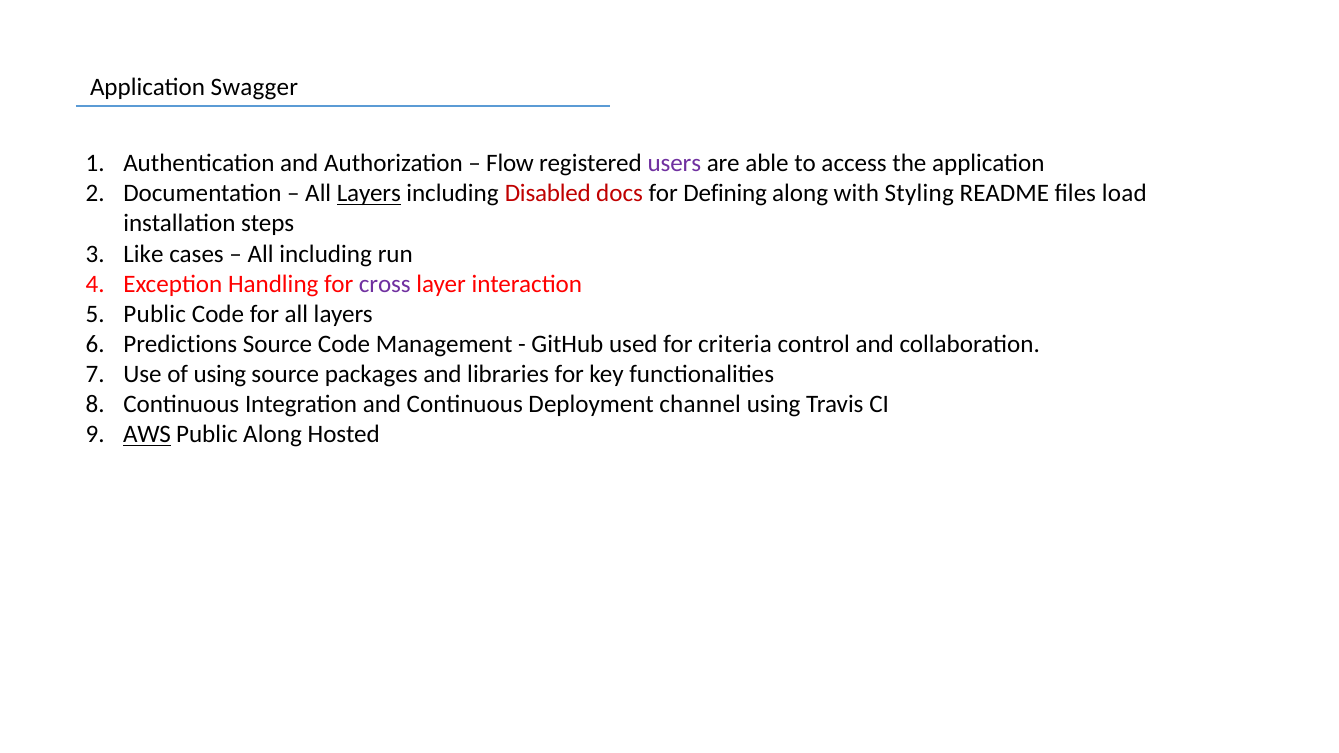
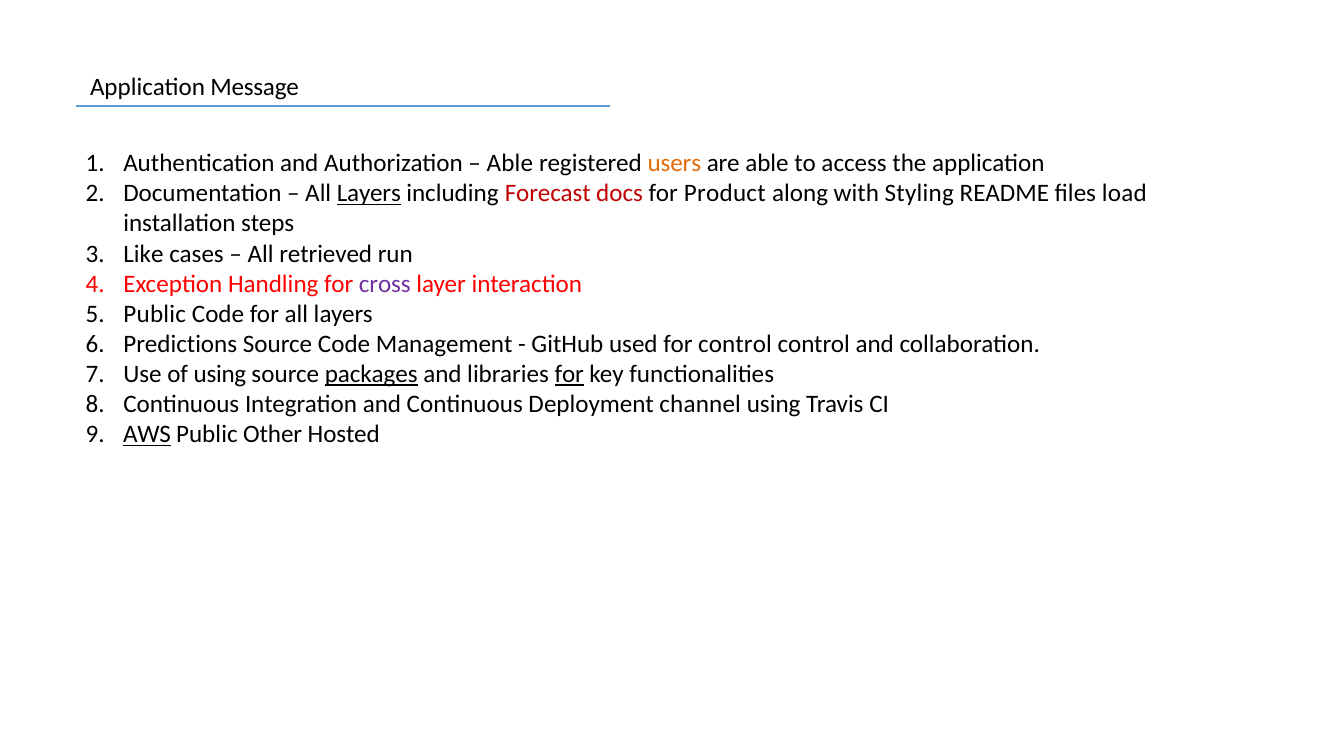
Swagger: Swagger -> Message (255, 87)
Flow: Flow -> Able (510, 163)
users colour: purple -> orange (674, 163)
Disabled: Disabled -> Forecast (548, 194)
Defining: Defining -> Product (725, 194)
All including: including -> retrieved (326, 254)
for criteria: criteria -> control (735, 344)
packages underline: none -> present (371, 374)
for underline: none -> present (569, 374)
Public Along: Along -> Other (273, 435)
